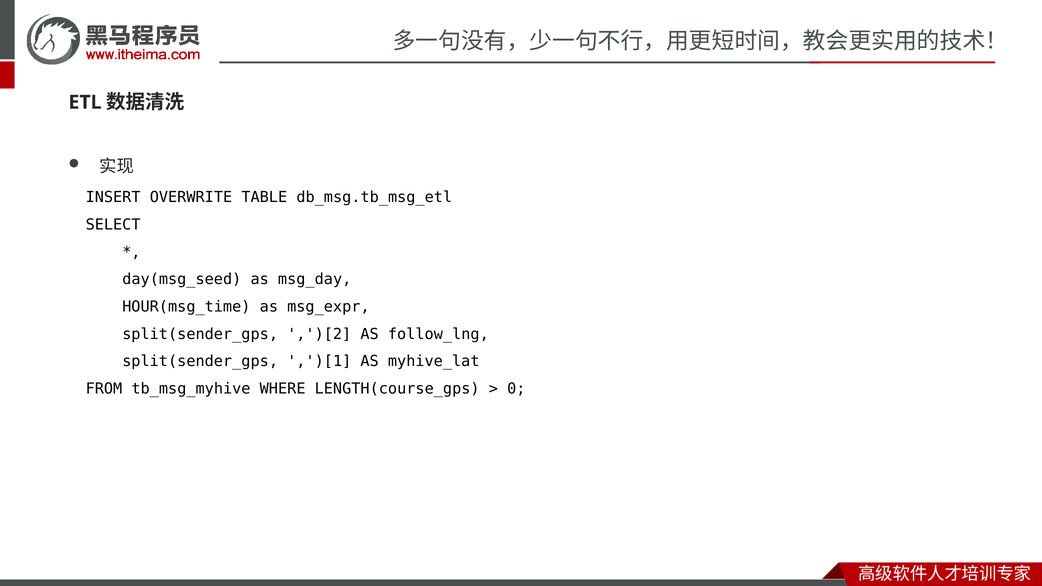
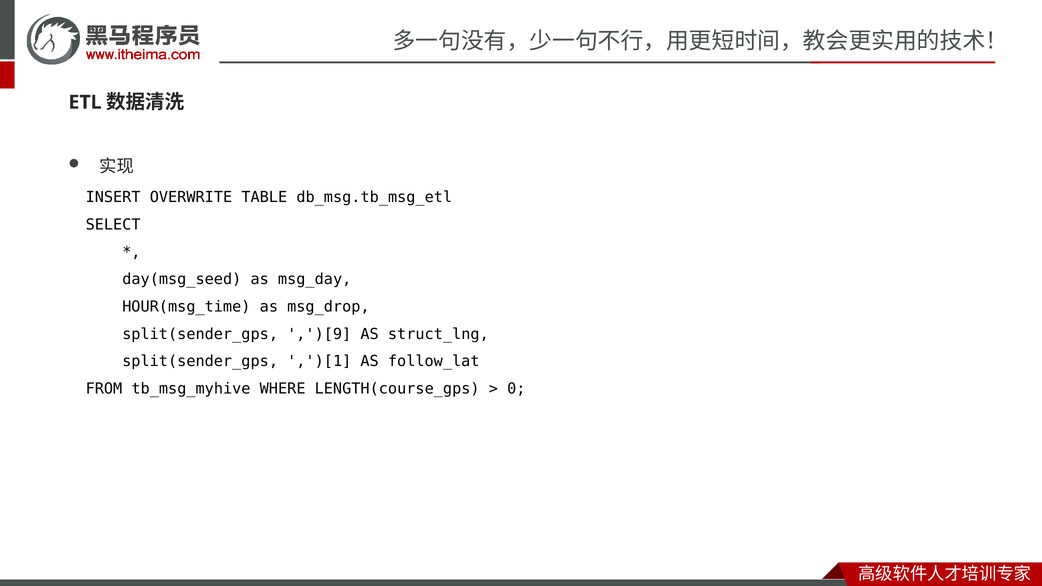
msg_expr: msg_expr -> msg_drop (328, 307)
,')[2: ,')[2 -> ,')[9 (319, 334)
follow_lng: follow_lng -> struct_lng (438, 334)
myhive_lat: myhive_lat -> follow_lat (434, 361)
